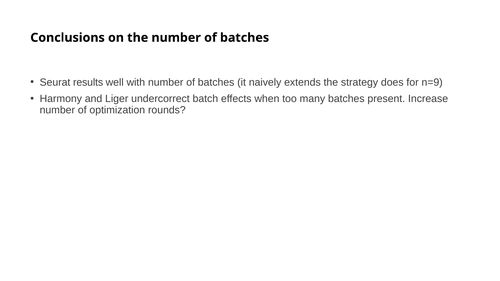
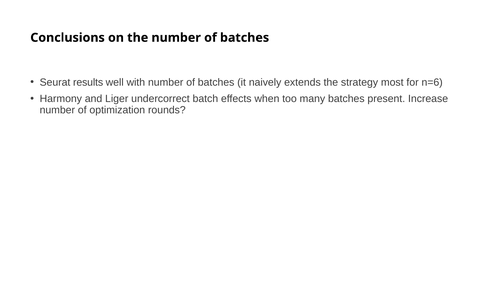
does: does -> most (392, 82)
n=9: n=9 -> n=6 (432, 82)
